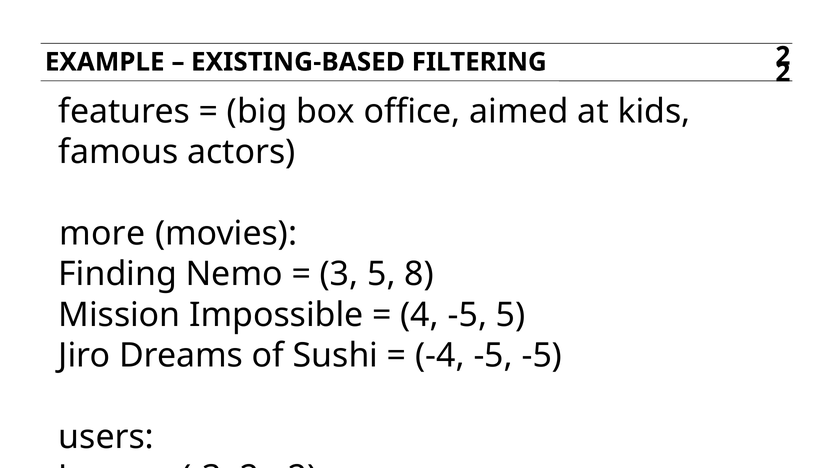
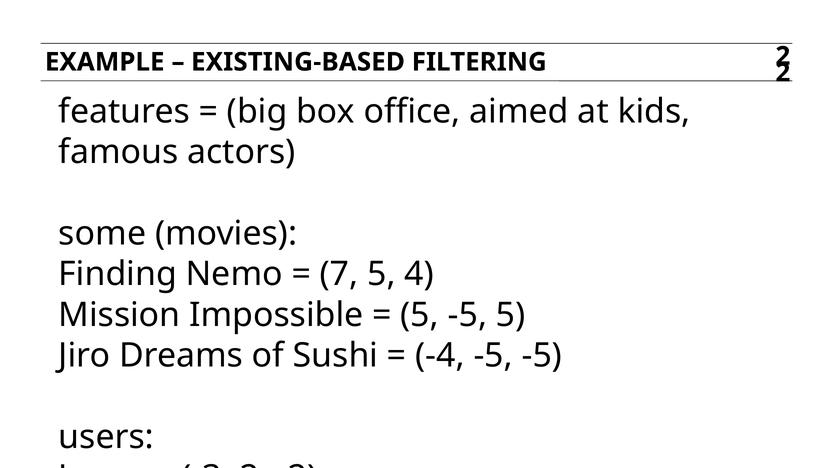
more: more -> some (102, 233)
3: 3 -> 7 (339, 274)
8: 8 -> 4 (419, 274)
4: 4 -> 5 (420, 315)
